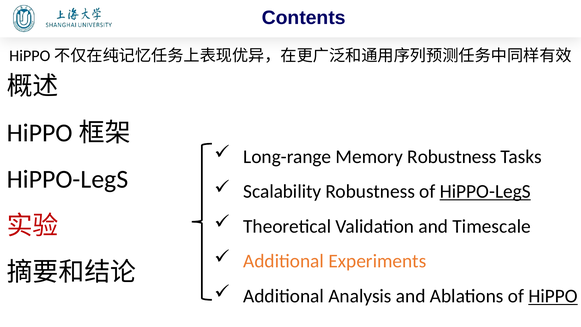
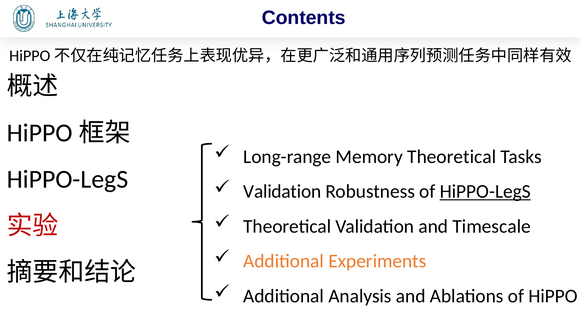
Memory Robustness: Robustness -> Theoretical (452, 157)
Scalability: Scalability -> Validation (282, 191)
HiPPO underline: present -> none (553, 296)
